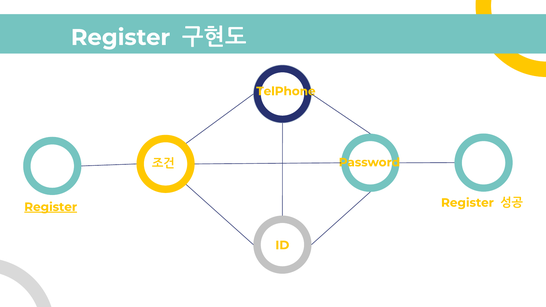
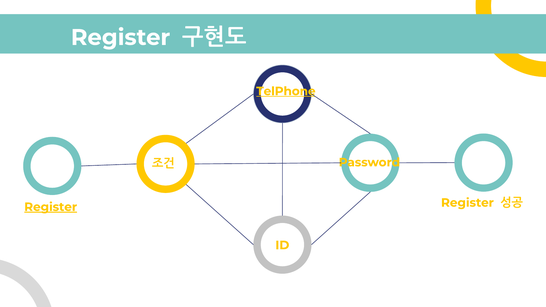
TelPhone underline: none -> present (286, 91)
